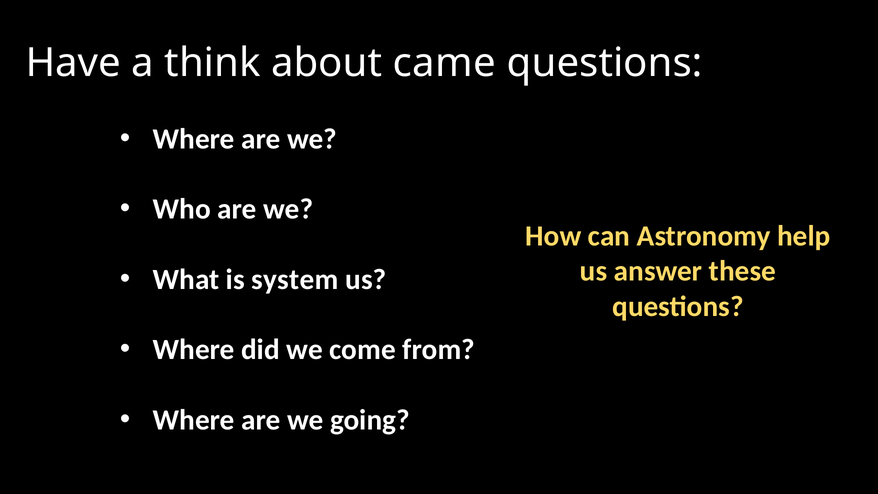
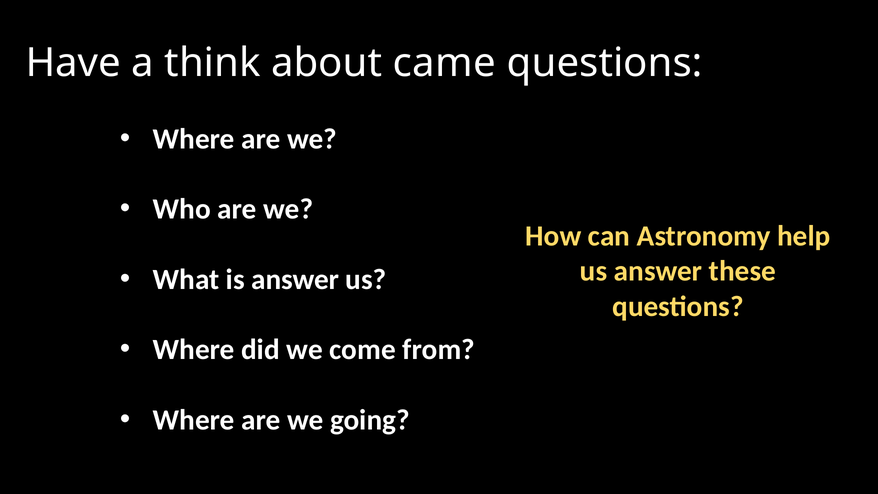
is system: system -> answer (295, 279)
